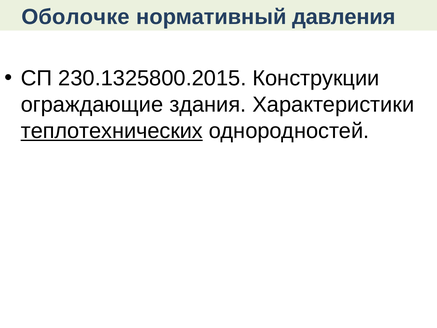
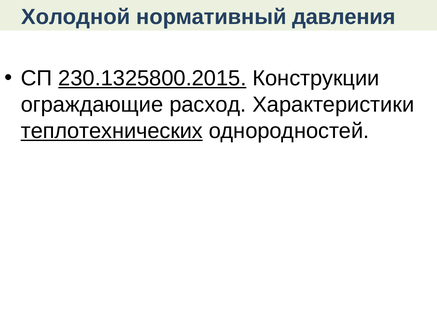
Оболочке: Оболочке -> Холодной (76, 17)
230.1325800.2015 underline: none -> present (152, 78)
здания: здания -> расход (208, 105)
